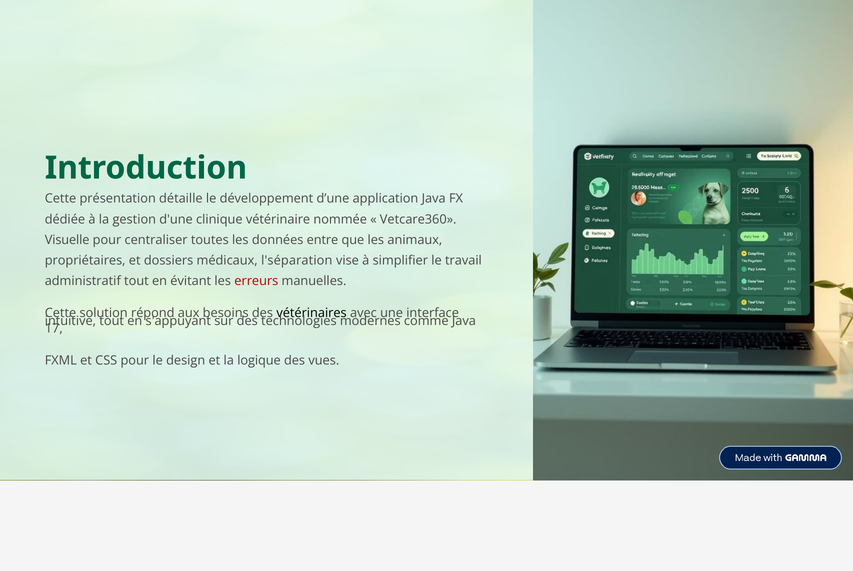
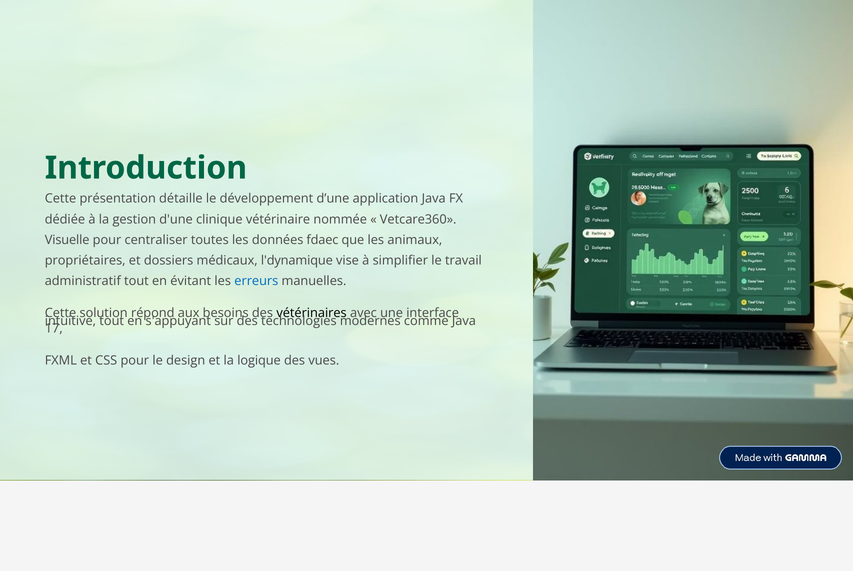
entre: entre -> fdaec (322, 240)
l'séparation: l'séparation -> l'dynamique (297, 261)
erreurs colour: red -> blue (256, 281)
